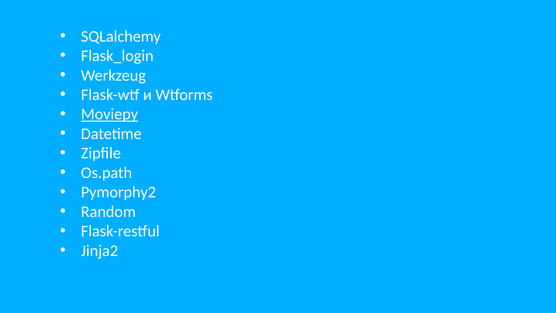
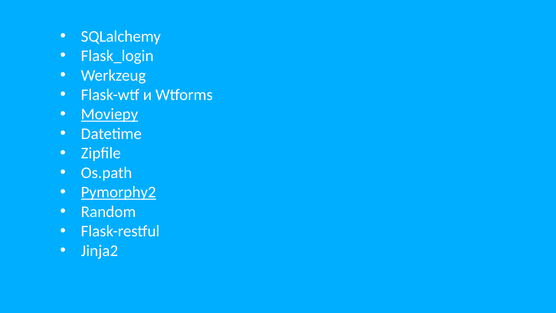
Pymorphy2 underline: none -> present (118, 192)
